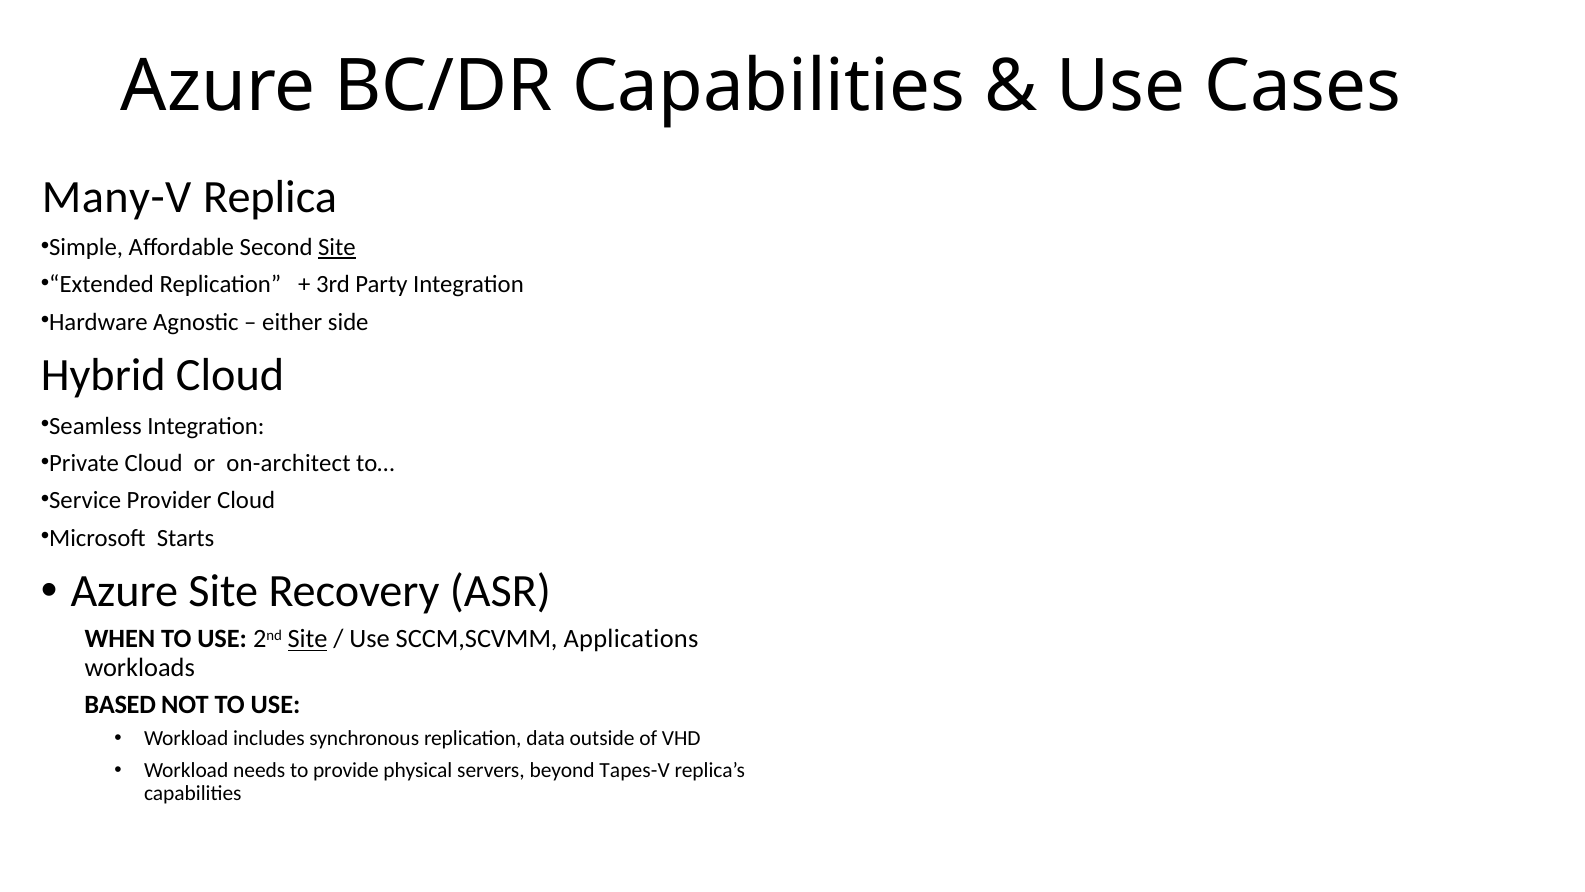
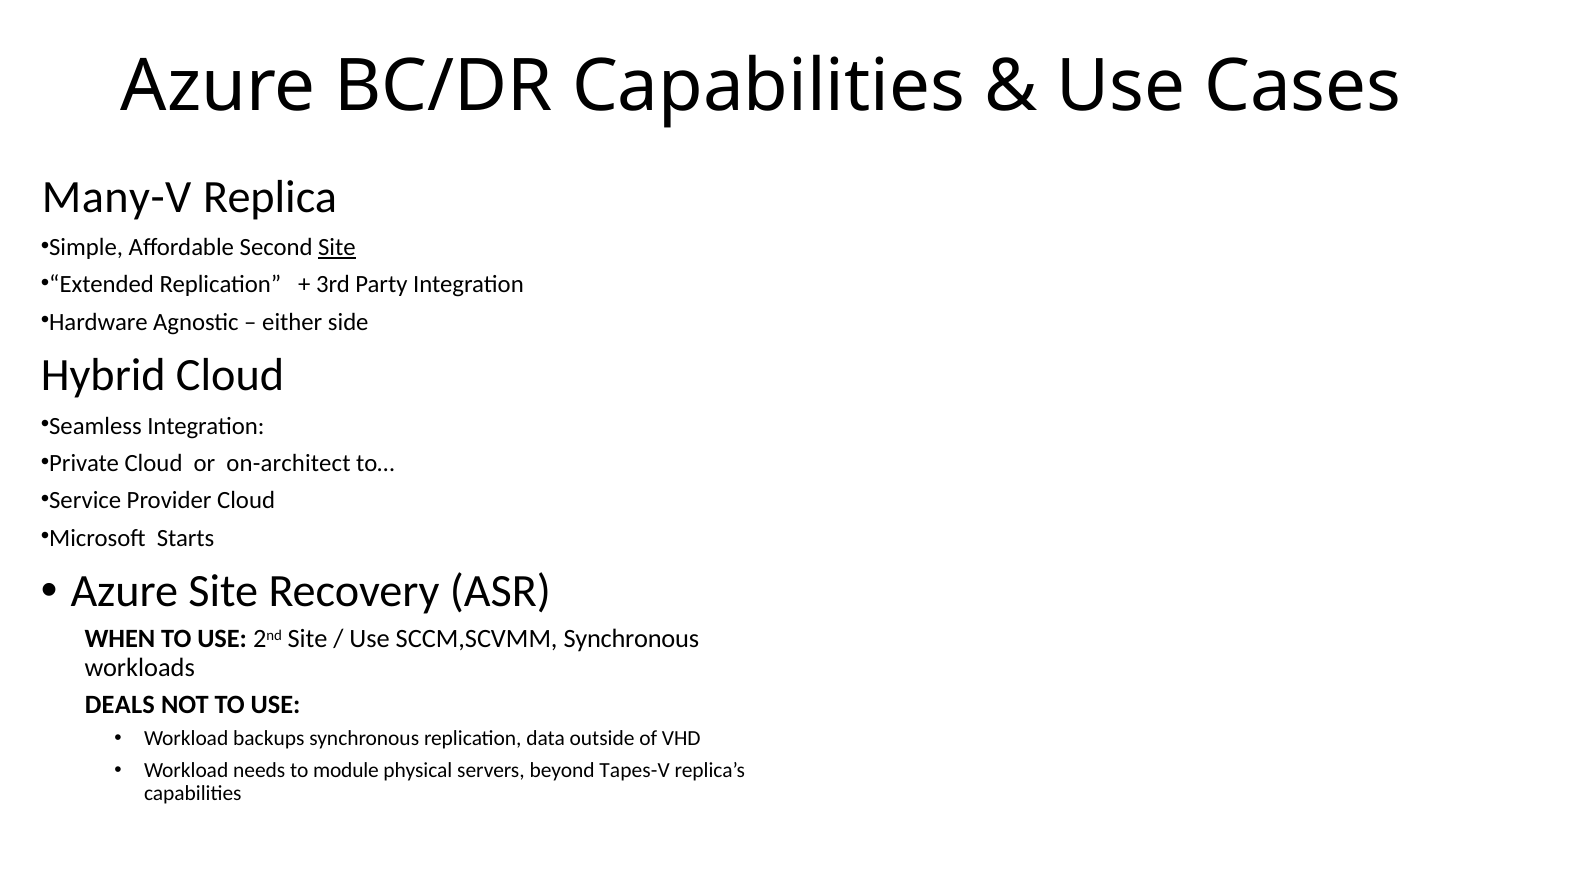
Site underline: present -> none (308, 639)
SCCM,SCVMM Applications: Applications -> Synchronous (631, 639)
BASED: BASED -> DEALS (120, 704)
includes: includes -> backups (269, 738)
provide: provide -> module (346, 770)
